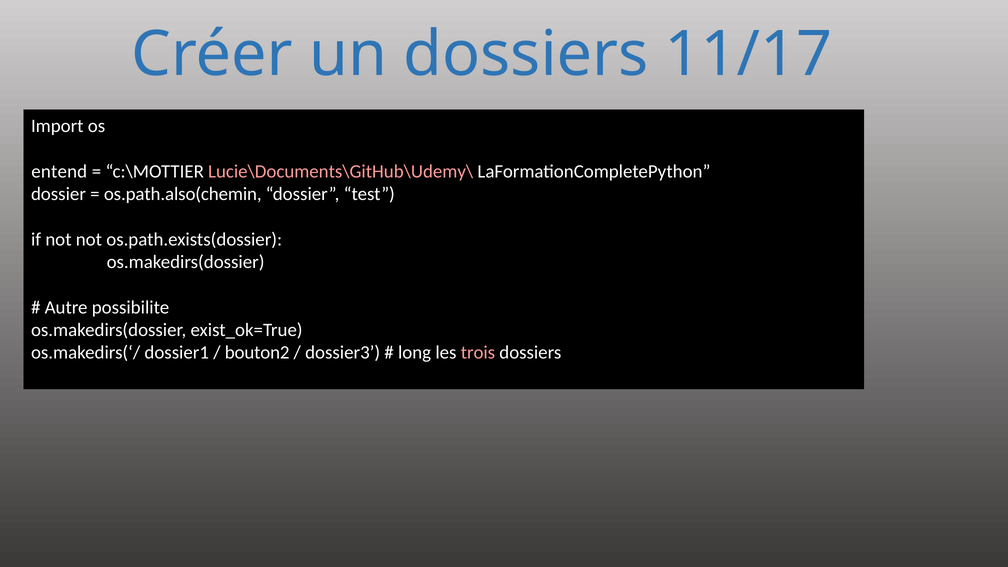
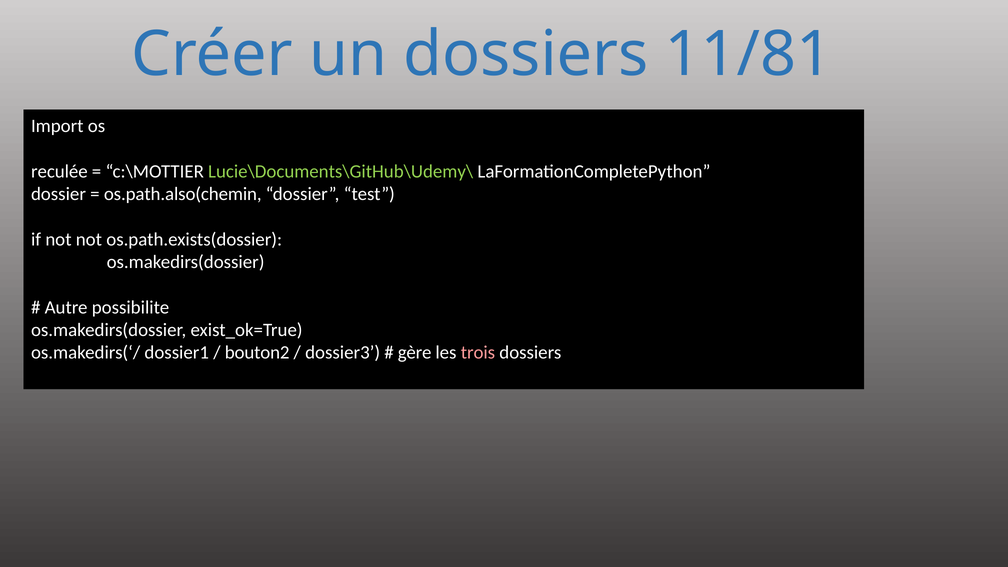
11/17: 11/17 -> 11/81 (749, 54)
entend: entend -> reculée (59, 171)
Lucie\Documents\GitHub\Udemy\ colour: pink -> light green (341, 171)
long: long -> gère (415, 353)
